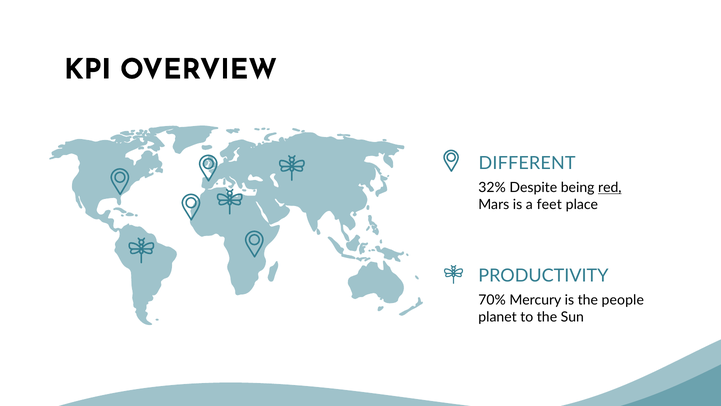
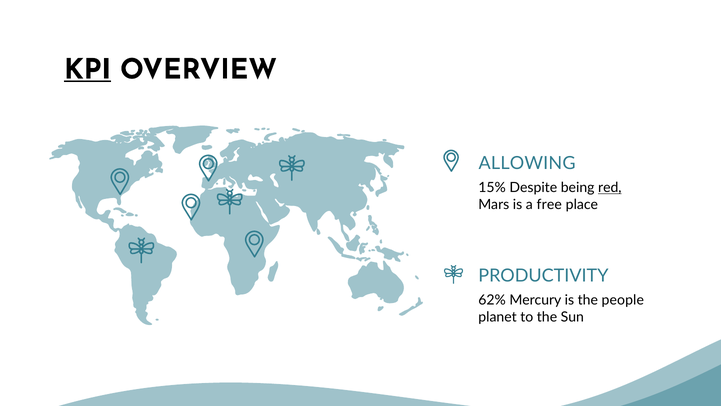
KPI underline: none -> present (87, 69)
DIFFERENT: DIFFERENT -> ALLOWING (527, 163)
32%: 32% -> 15% (492, 187)
feet: feet -> free (549, 204)
70%: 70% -> 62% (492, 300)
